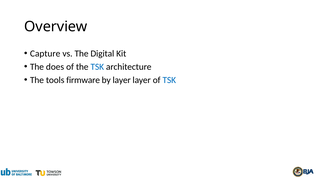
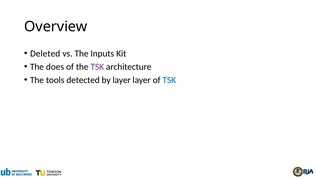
Capture: Capture -> Deleted (45, 53)
Digital: Digital -> Inputs (102, 53)
TSK colour: blue -> purple (97, 67)
firmware: firmware -> detected (83, 80)
